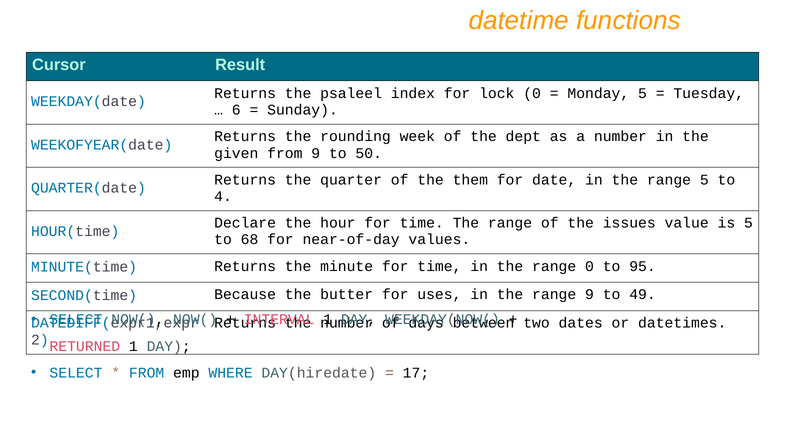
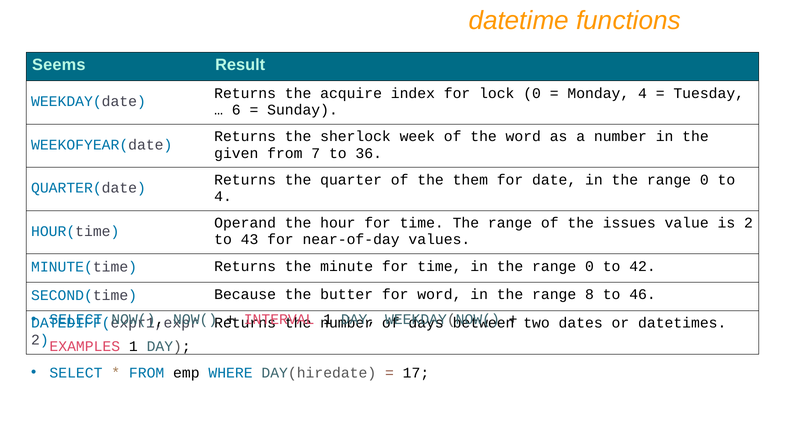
Cursor: Cursor -> Seems (59, 65)
psaleel: psaleel -> acquire (351, 93)
Monday 5: 5 -> 4 (643, 93)
rounding: rounding -> sherlock (355, 136)
the dept: dept -> word (523, 136)
from 9: 9 -> 7 (316, 153)
50: 50 -> 36 (369, 153)
5: 5 -> 0 (704, 180)
Declare: Declare -> Operand (245, 223)
is 5: 5 -> 2 (748, 223)
68: 68 -> 43 (250, 239)
95: 95 -> 42 (643, 266)
for uses: uses -> word (439, 294)
range 9: 9 -> 8 (590, 294)
49: 49 -> 46 (643, 294)
RETURNED: RETURNED -> EXAMPLES (85, 346)
